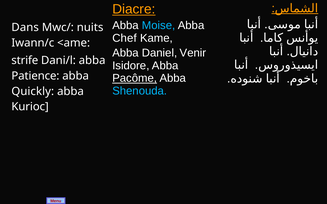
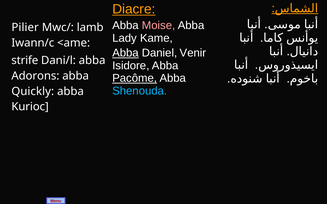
Moise colour: light blue -> pink (159, 25)
Dans: Dans -> Pilier (25, 27)
nuits: nuits -> lamb (90, 27)
Chef: Chef -> Lady (125, 38)
Abba underline: none -> present (125, 53)
Patience: Patience -> Adorons (35, 76)
